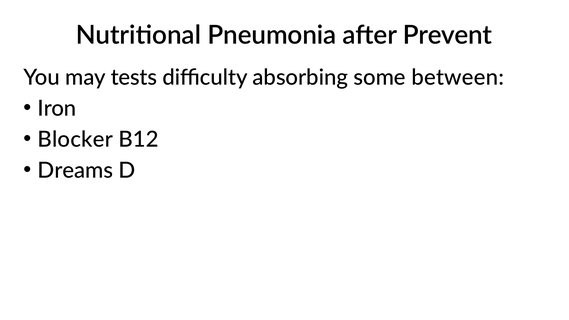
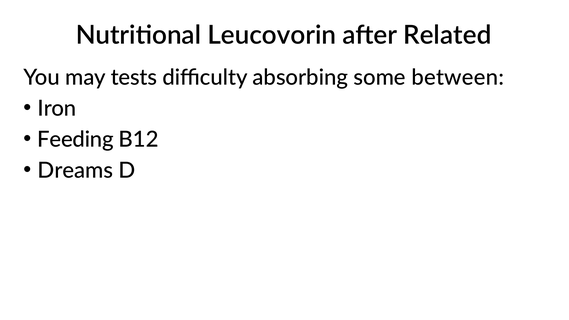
Pneumonia: Pneumonia -> Leucovorin (272, 35)
Prevent: Prevent -> Related (447, 35)
Blocker: Blocker -> Feeding (75, 139)
